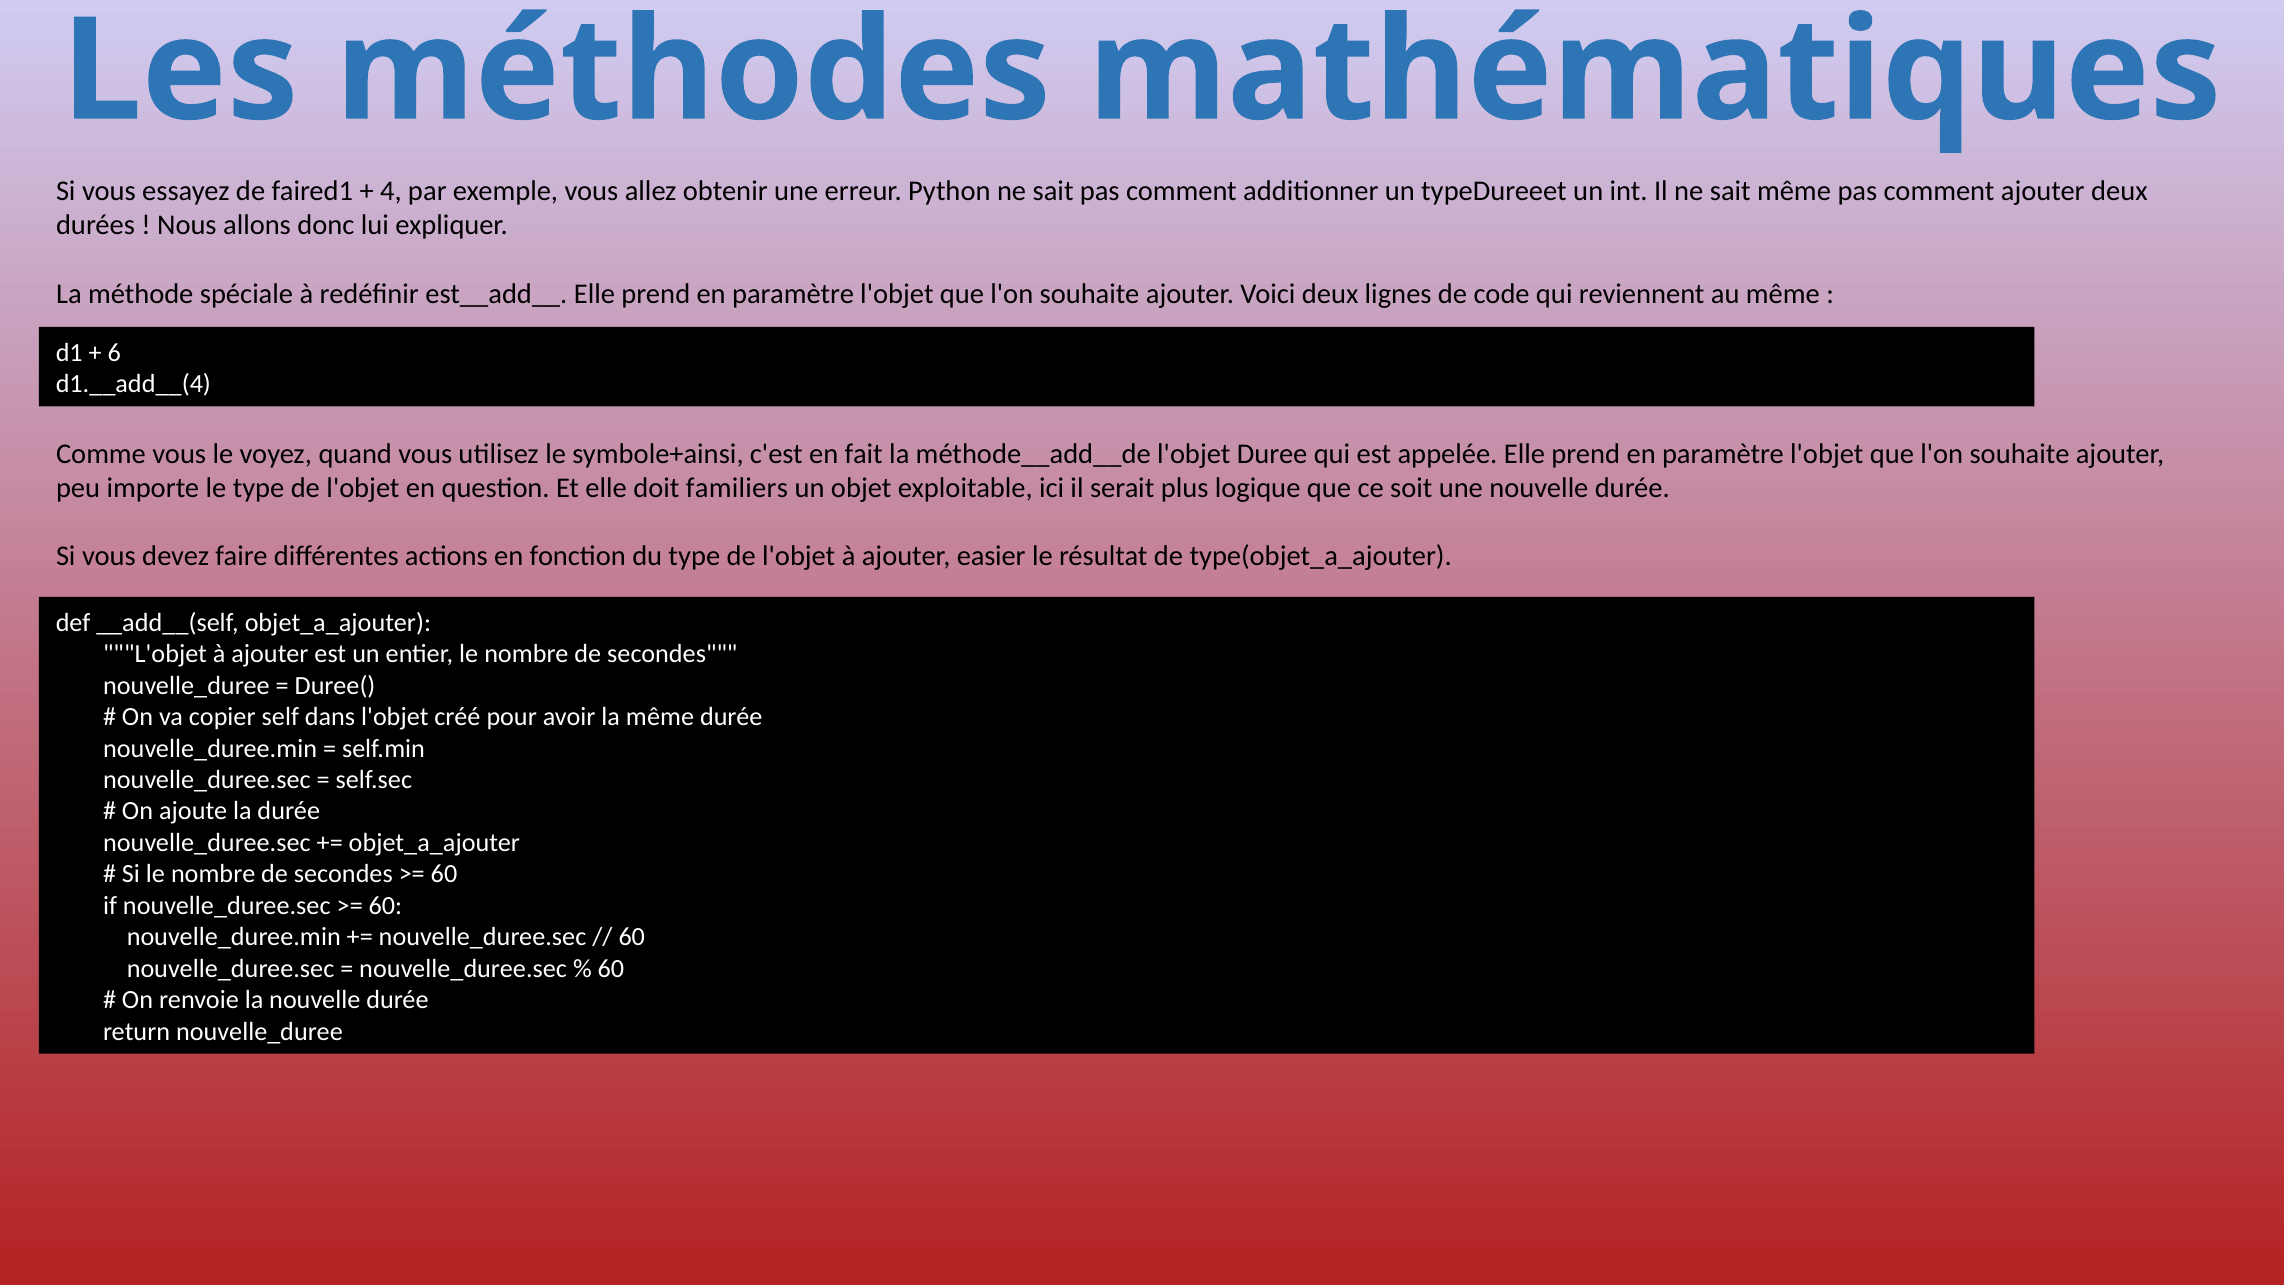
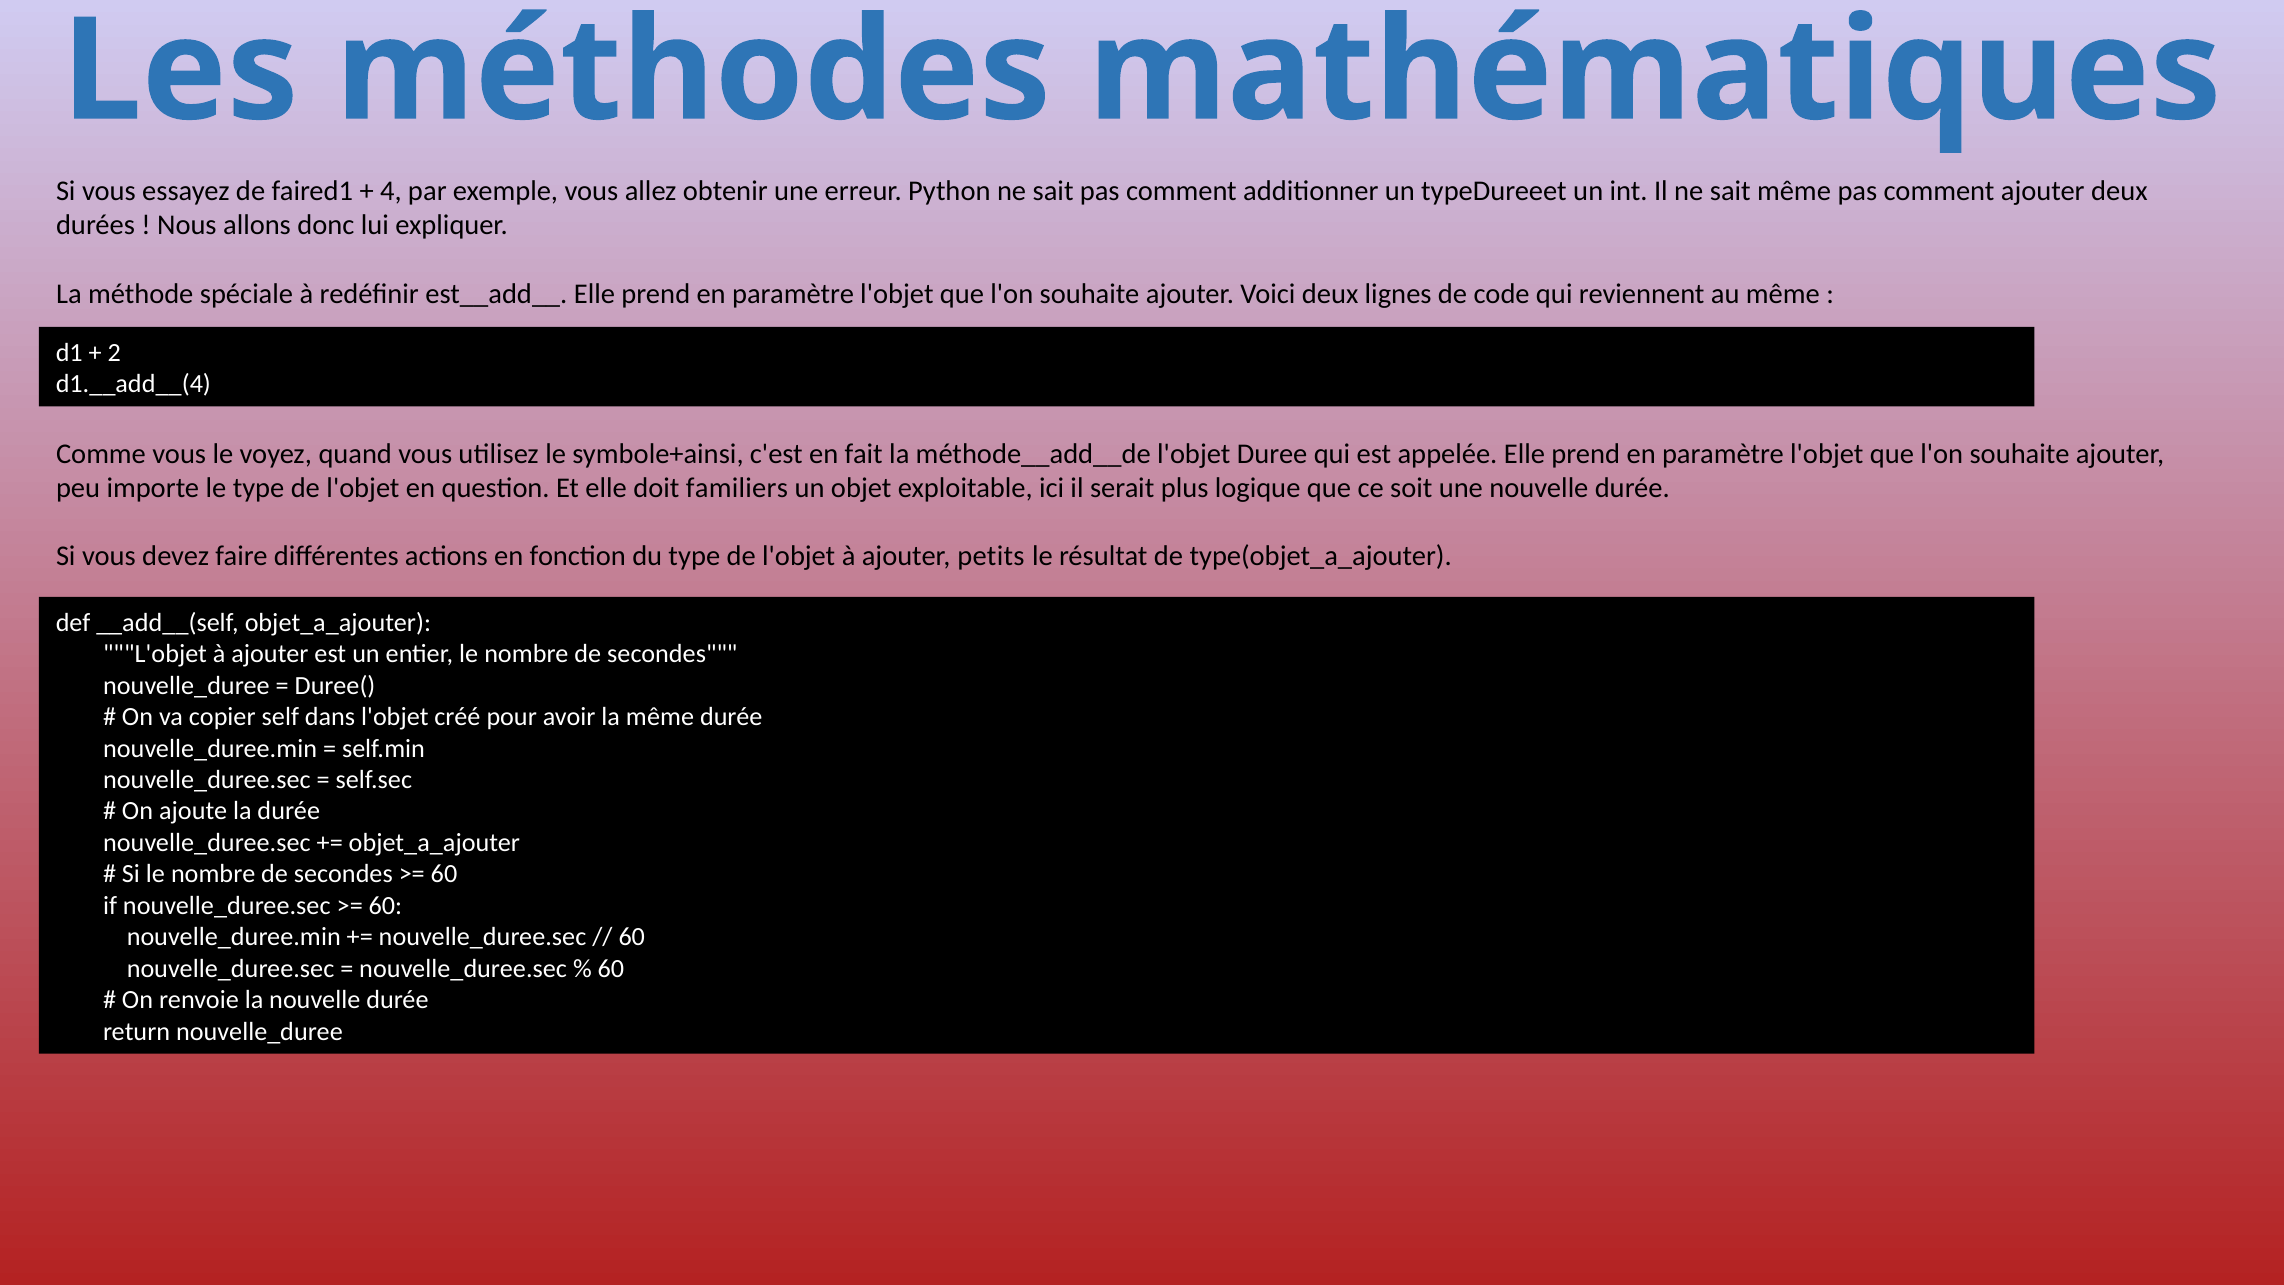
6: 6 -> 2 (114, 353)
easier: easier -> petits (991, 556)
